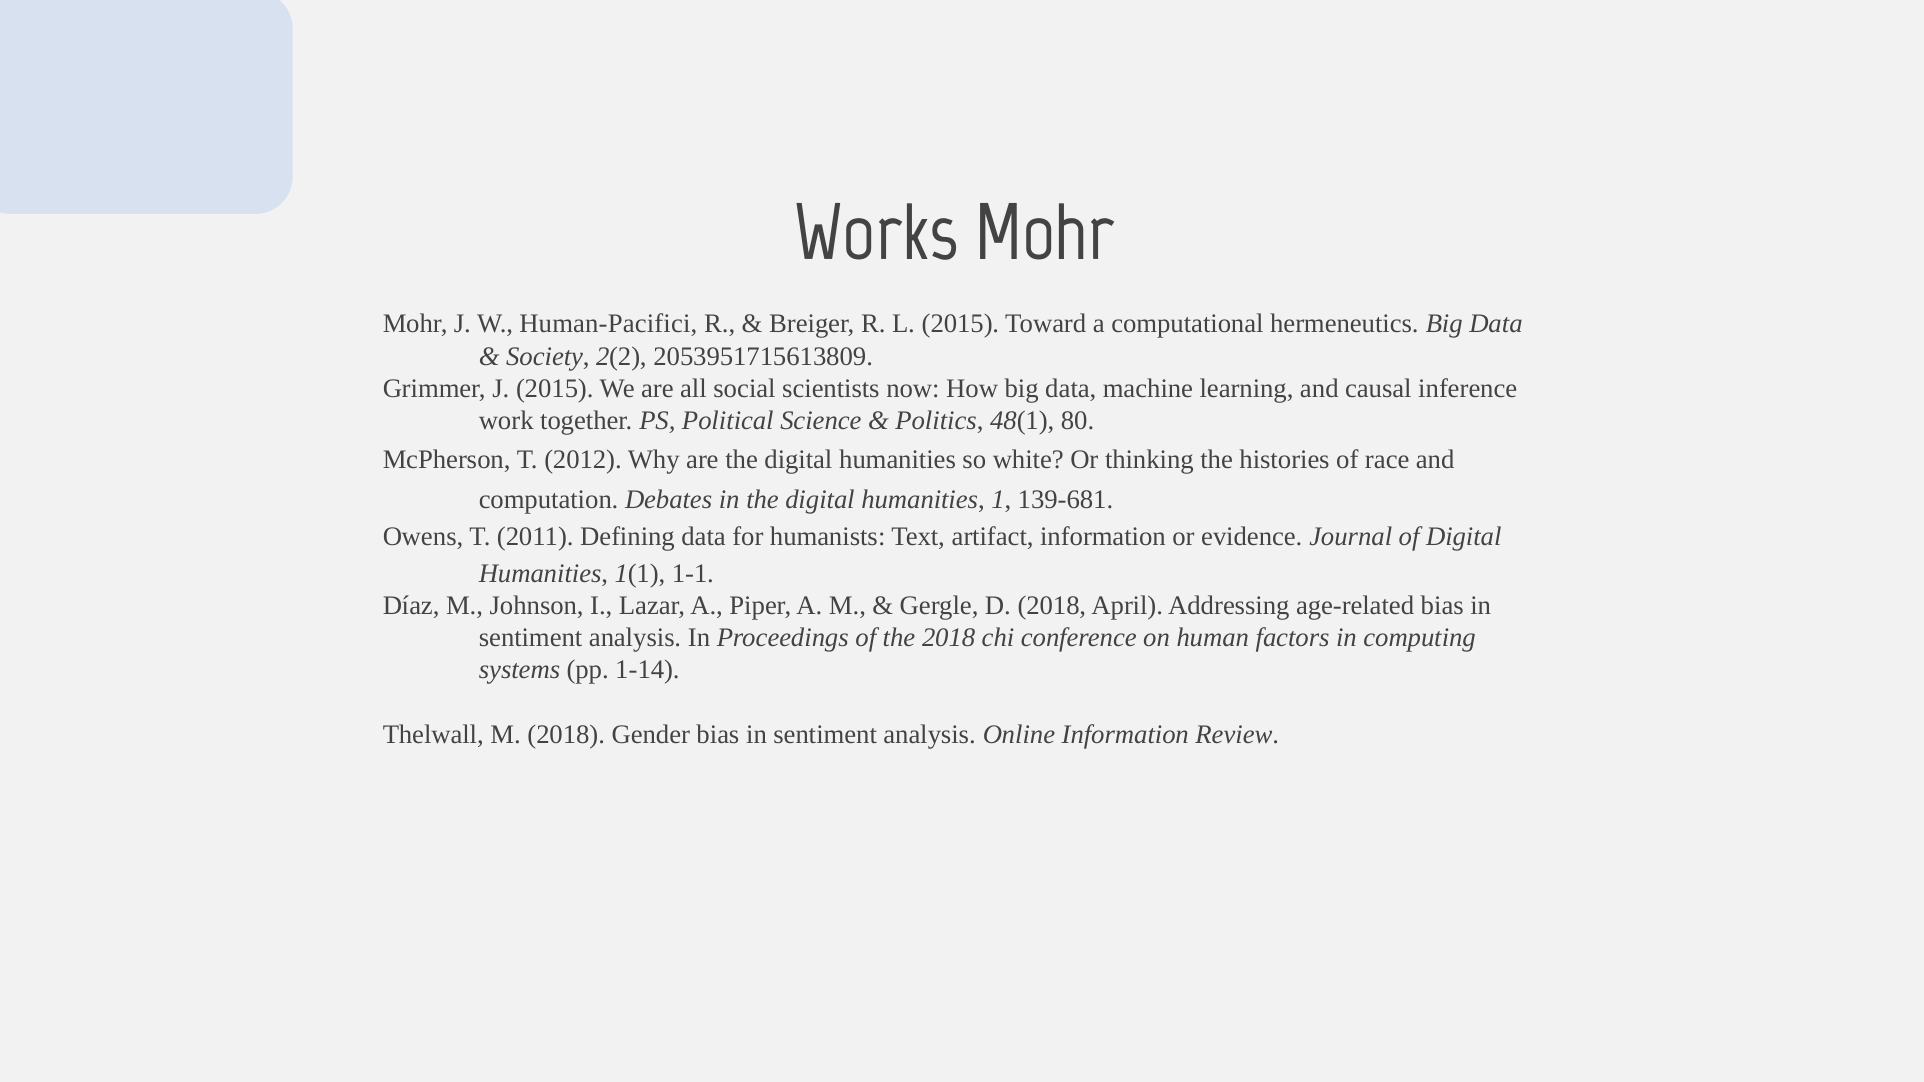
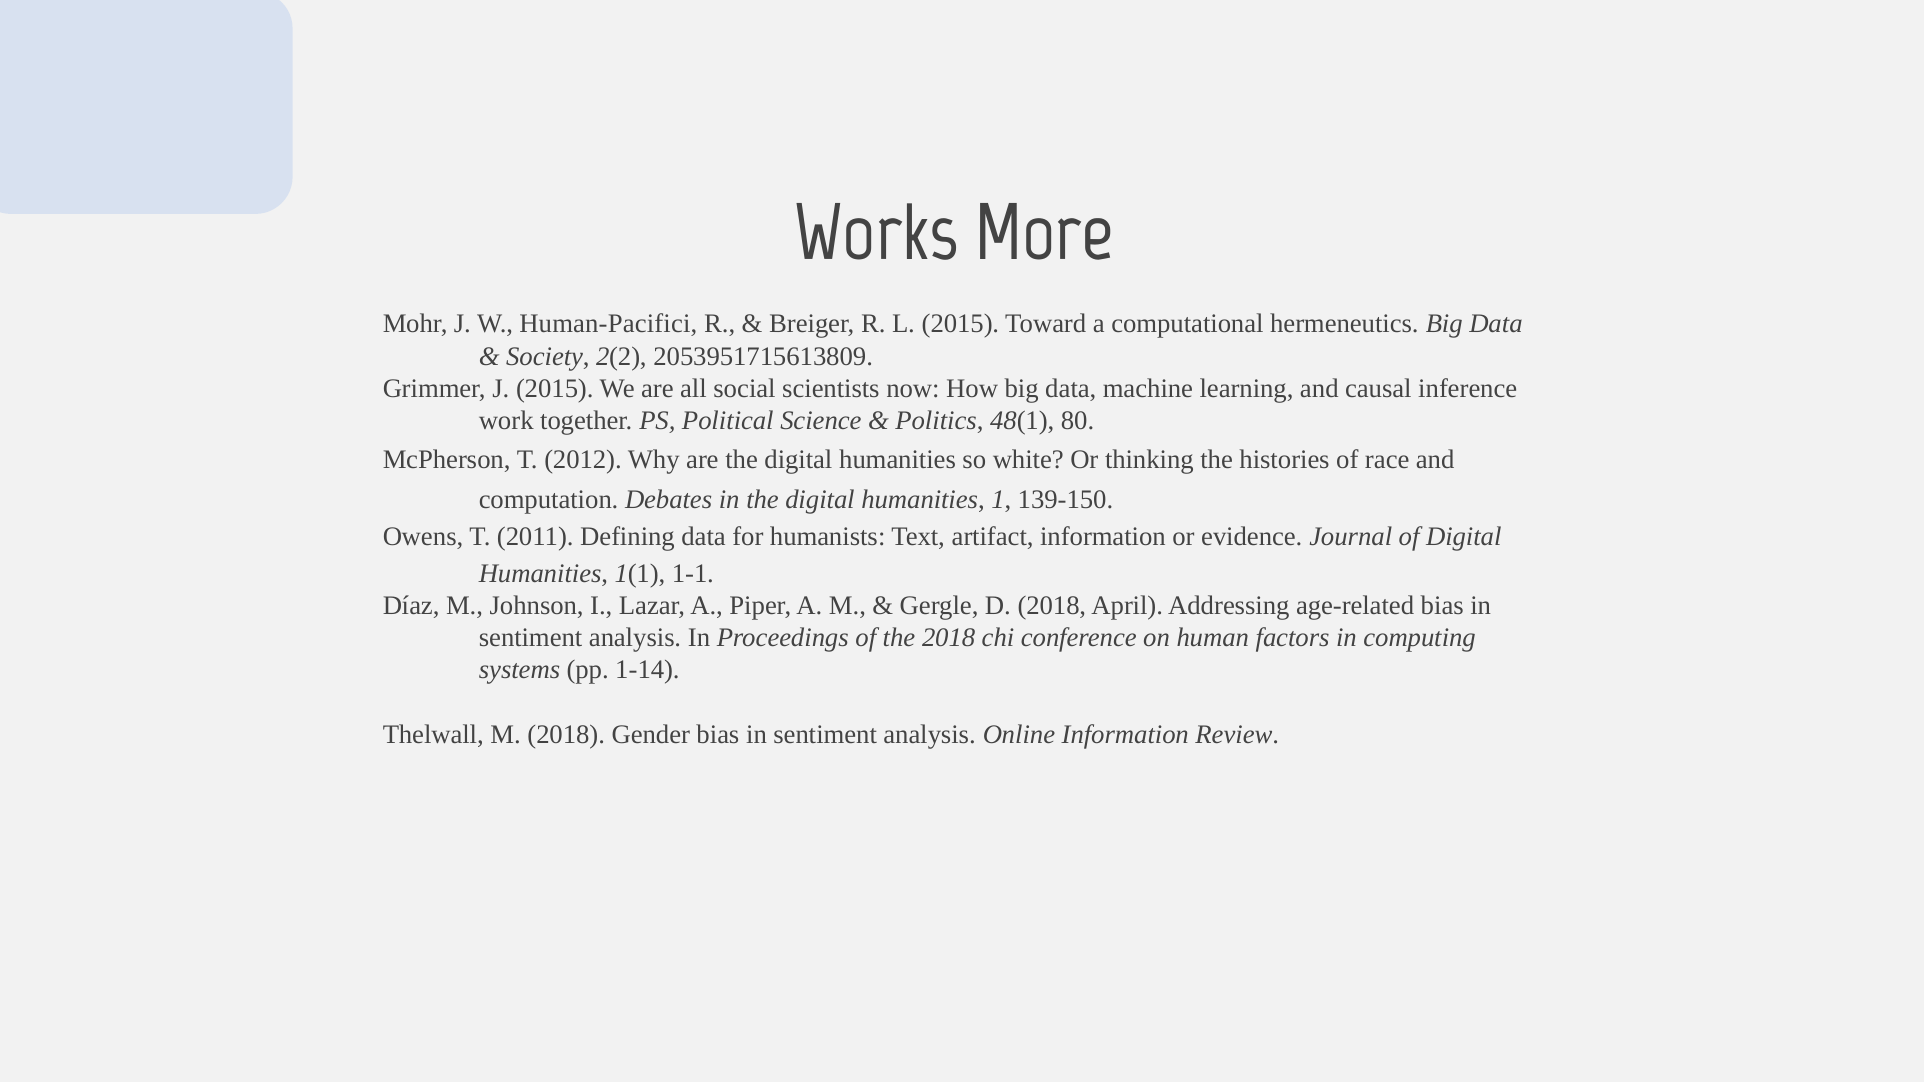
Works Mohr: Mohr -> More (1044, 233)
139-681: 139-681 -> 139-150 (1065, 500)
